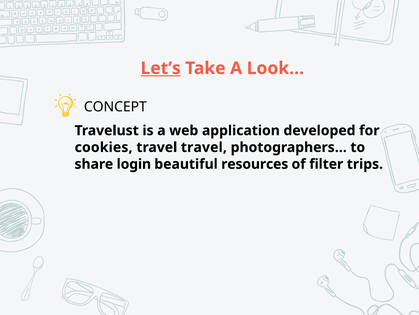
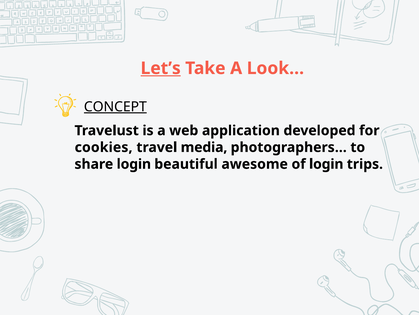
CONCEPT underline: none -> present (115, 107)
travel travel: travel -> media (204, 147)
resources: resources -> awesome (255, 164)
of filter: filter -> login (326, 164)
